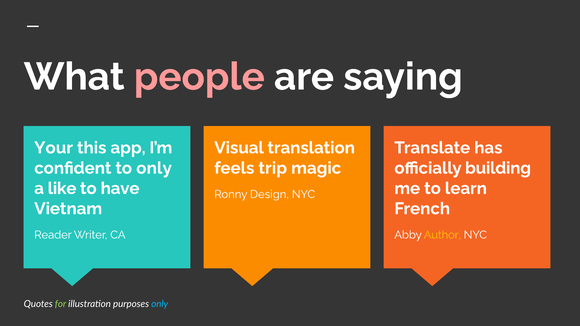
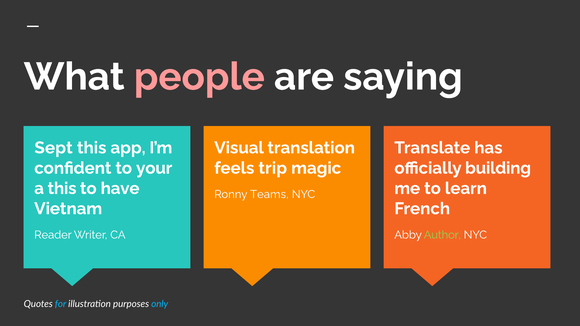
Your: Your -> Sept (54, 148)
to only: only -> your (154, 168)
a like: like -> this (62, 189)
Design: Design -> Teams (269, 194)
Author colour: yellow -> light green (442, 235)
for colour: light green -> light blue (61, 304)
